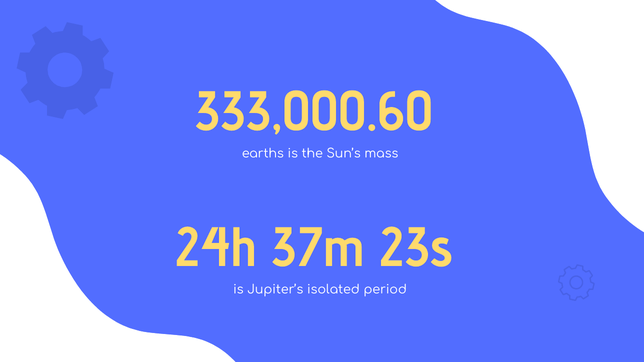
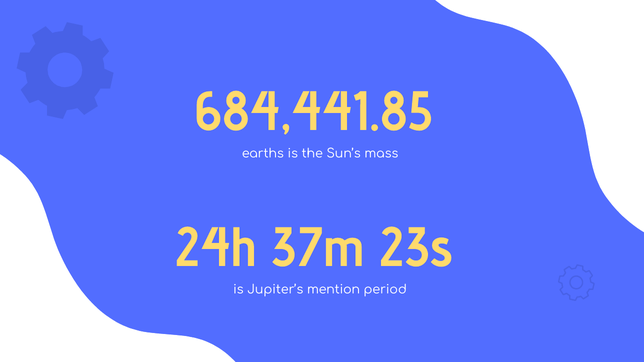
333,000.60: 333,000.60 -> 684,441.85 (314, 112)
isolated: isolated -> mention (334, 290)
